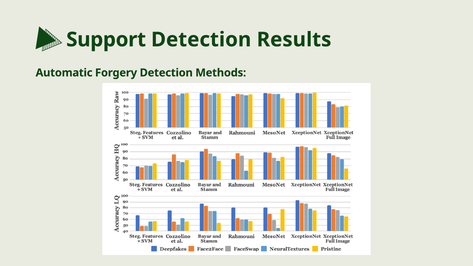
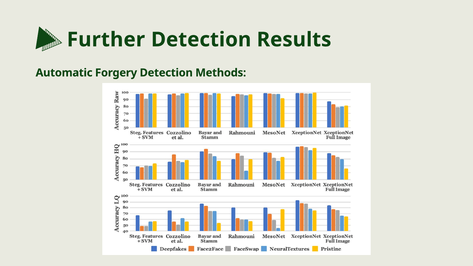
Support: Support -> Further (106, 40)
